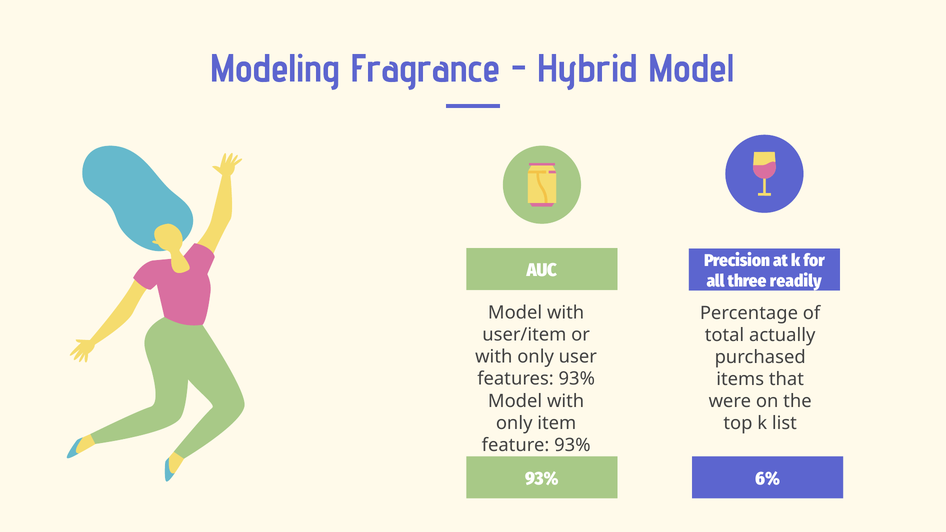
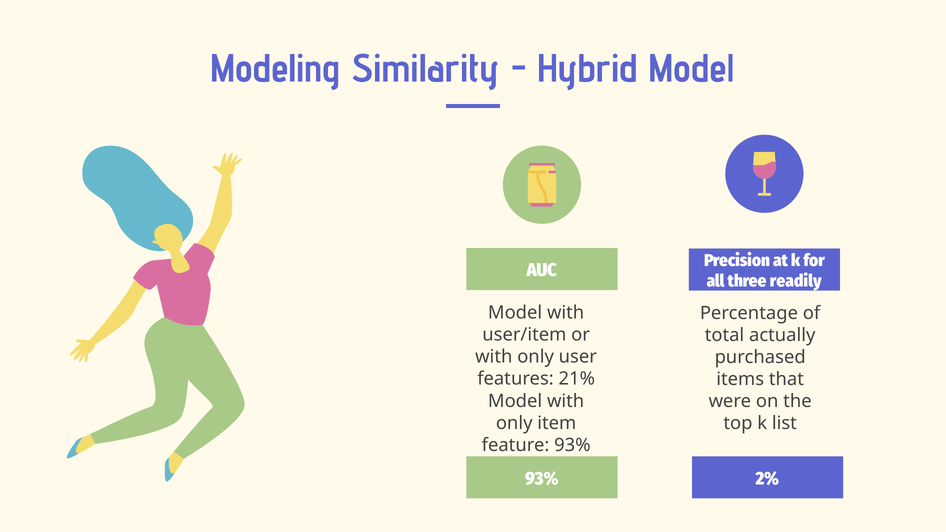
Fragrance: Fragrance -> Similarity (425, 69)
features 93%: 93% -> 21% (577, 379)
6%: 6% -> 2% (767, 479)
